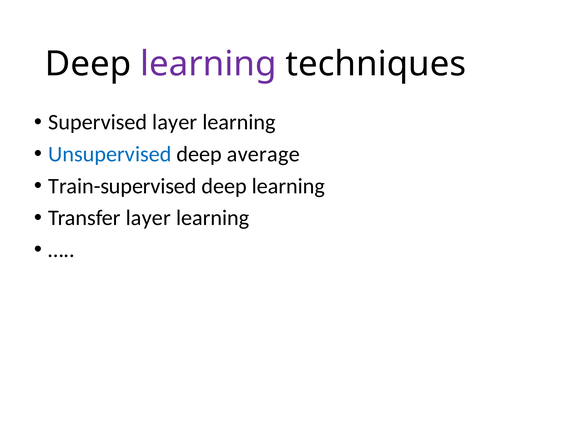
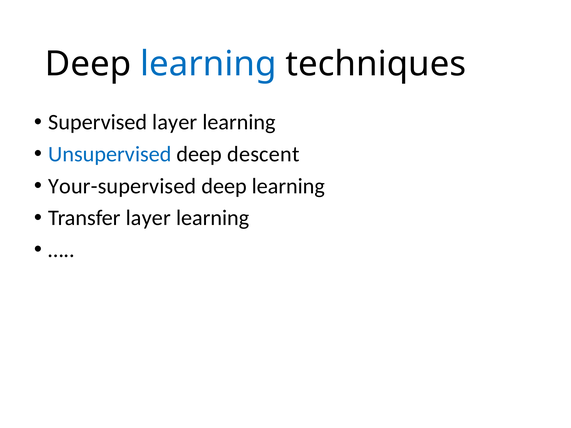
learning colour: purple -> blue (208, 64)
average: average -> descent (263, 154)
Train-supervised: Train-supervised -> Your-supervised (122, 186)
